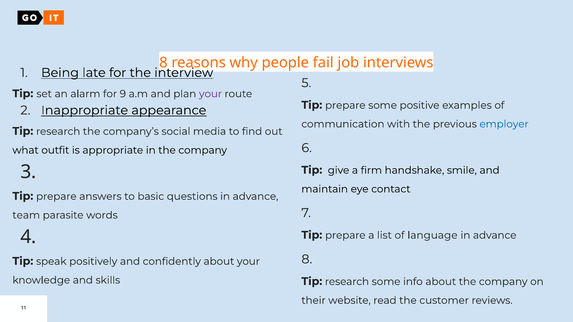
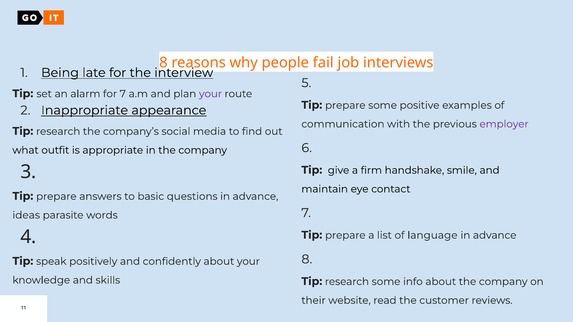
for 9: 9 -> 7 (123, 94)
employer colour: blue -> purple (504, 124)
team: team -> ideas (26, 215)
